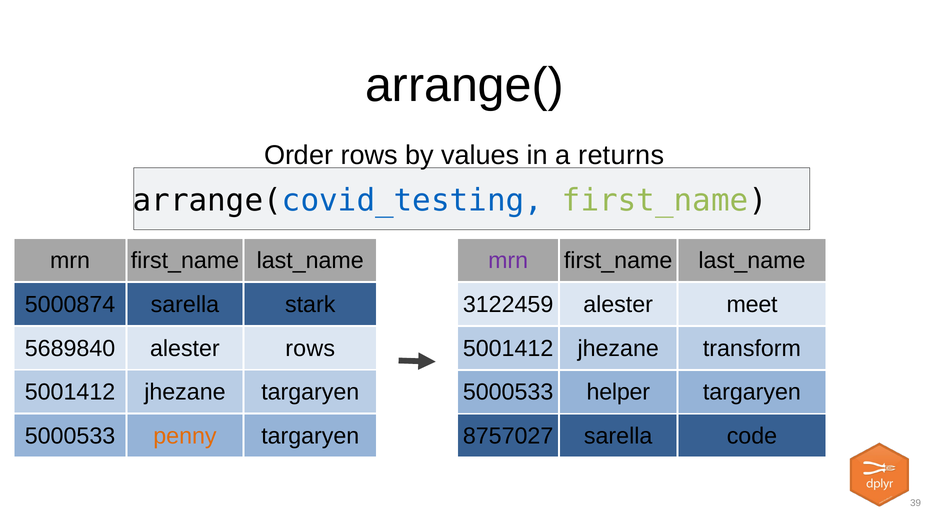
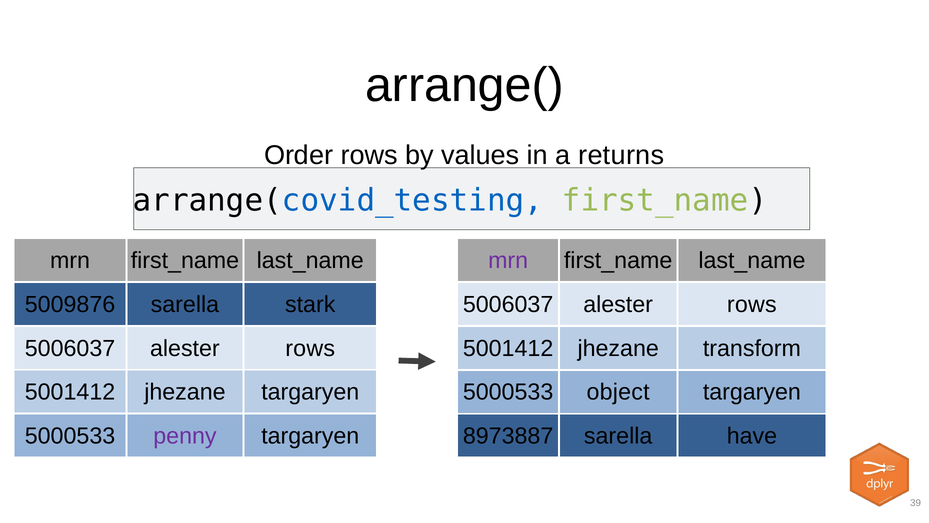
5000874: 5000874 -> 5009876 (70, 304)
3122459: 3122459 -> 5006037 (508, 304)
meet: meet -> rows (752, 304)
5689840: 5689840 -> 5006037 (70, 348)
helper: helper -> object (618, 392)
penny colour: orange -> purple (185, 436)
8757027: 8757027 -> 8973887 (508, 436)
code: code -> have (752, 436)
